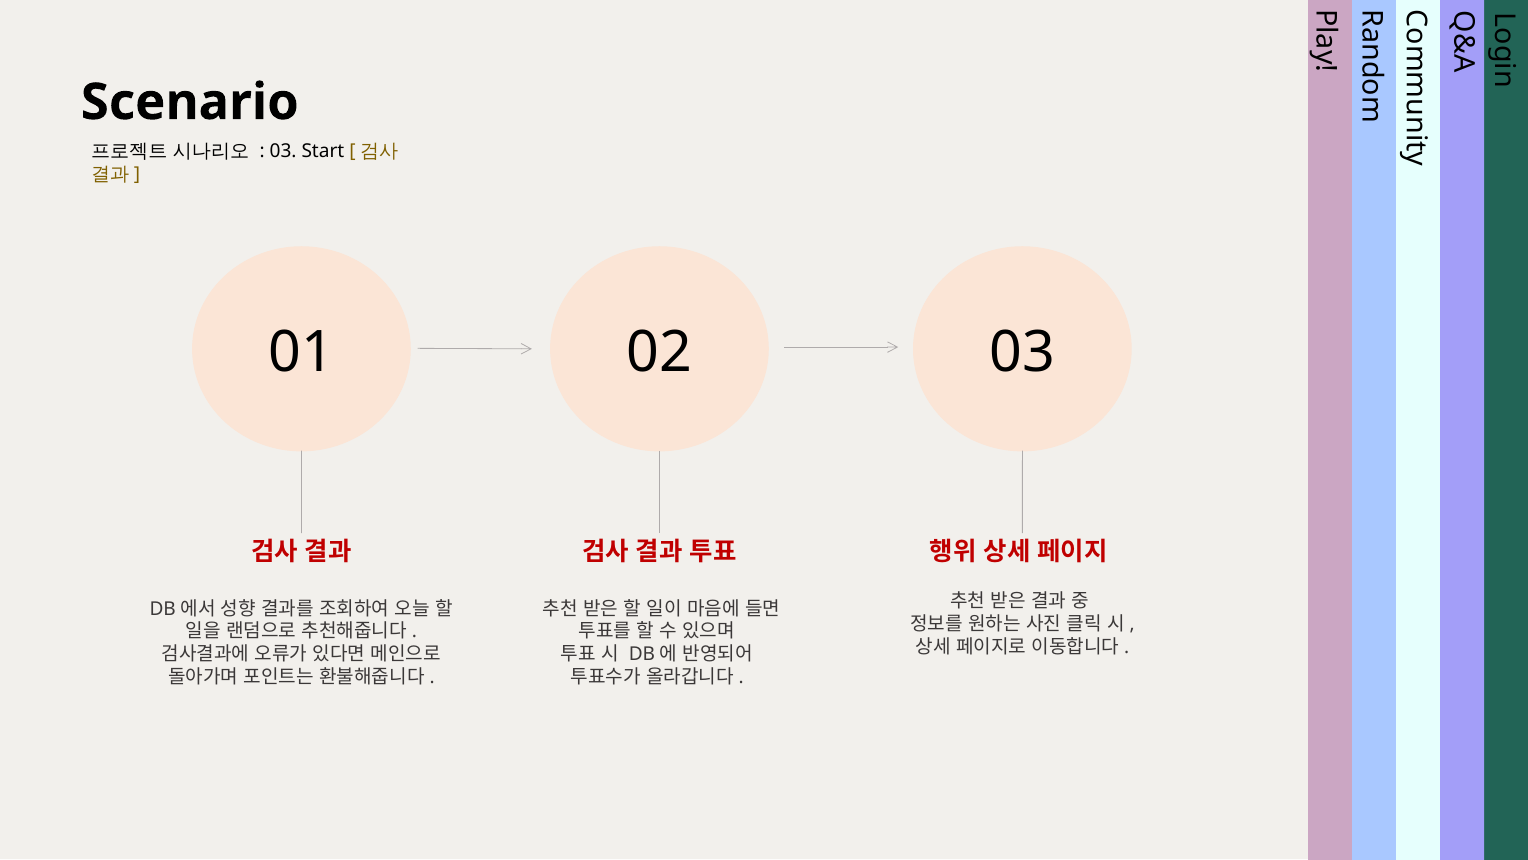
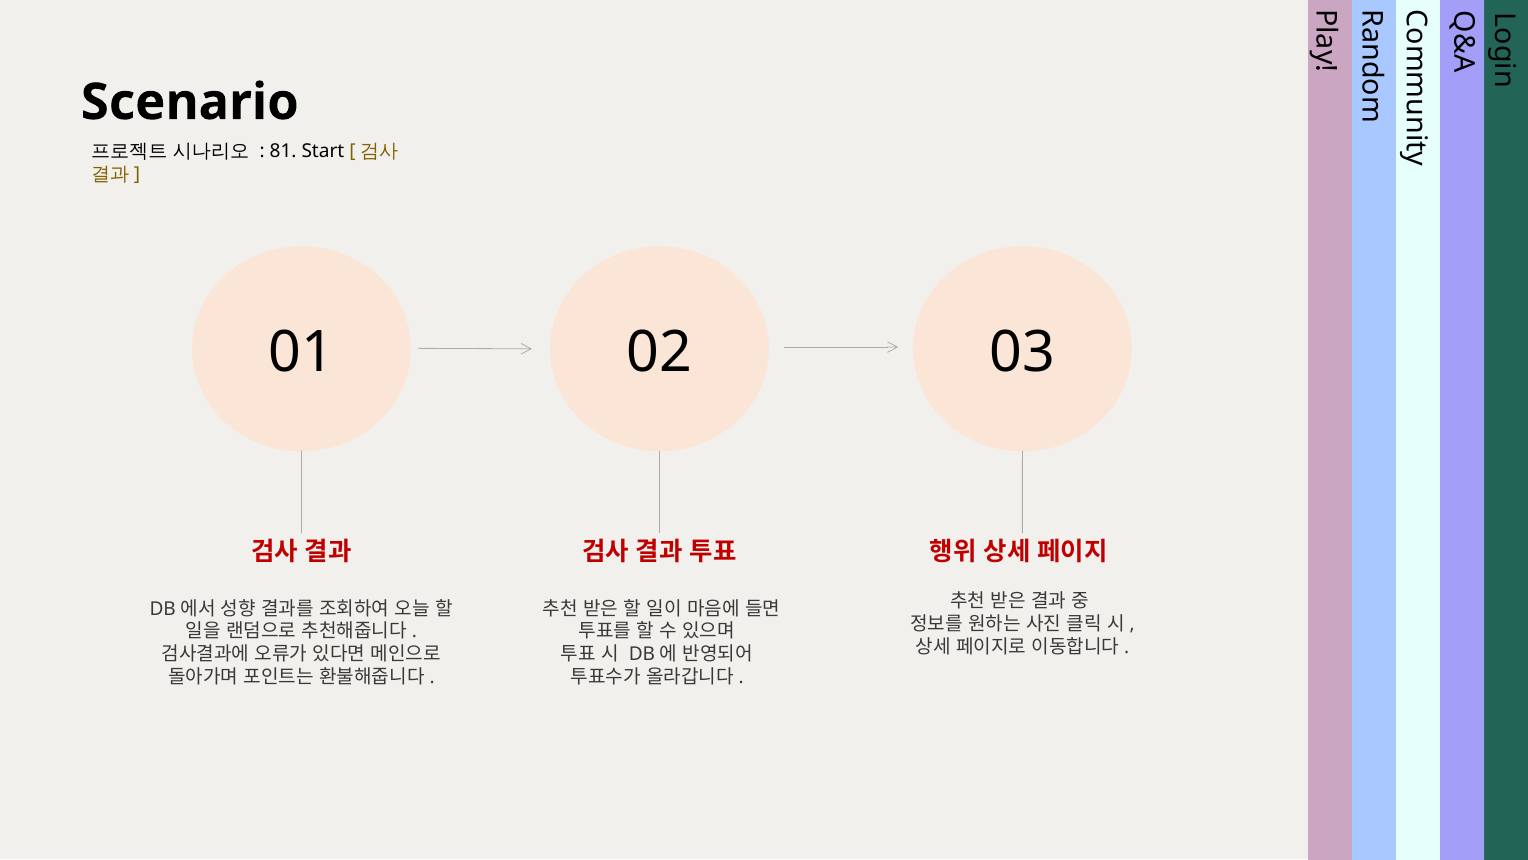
03: 03 -> 81 (283, 151)
